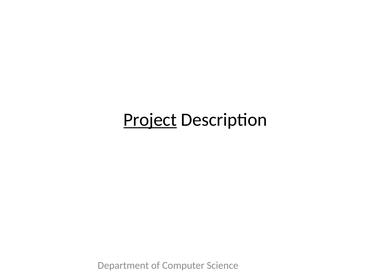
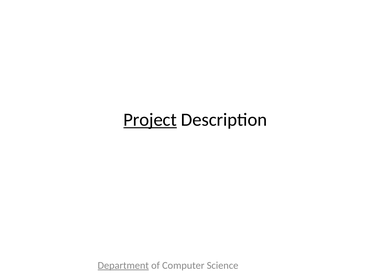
Department underline: none -> present (123, 265)
